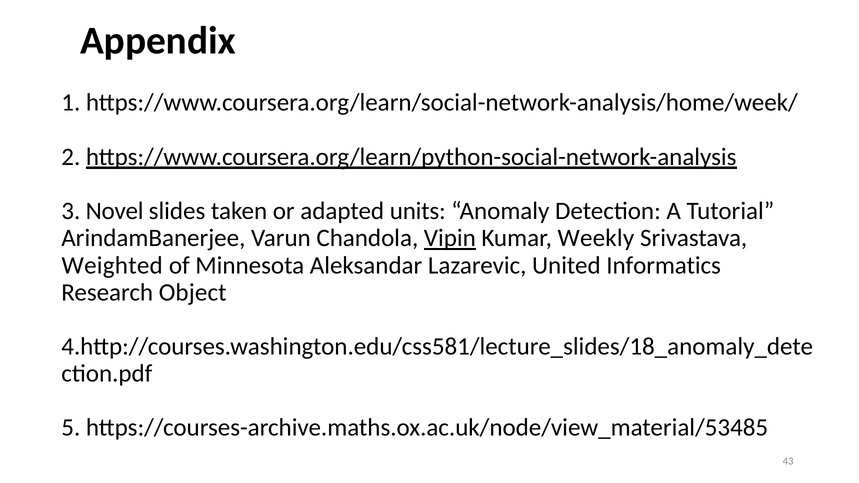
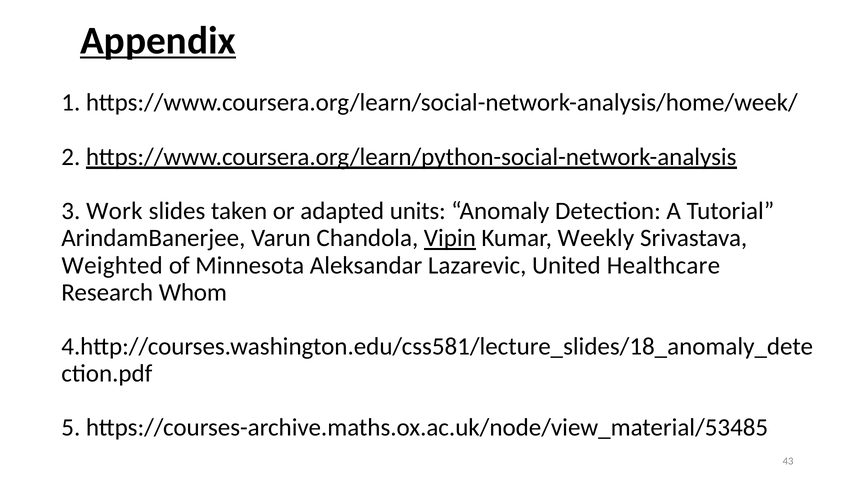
Appendix underline: none -> present (158, 41)
Novel: Novel -> Work (114, 211)
Informatics: Informatics -> Healthcare (663, 265)
Object: Object -> Whom (193, 292)
